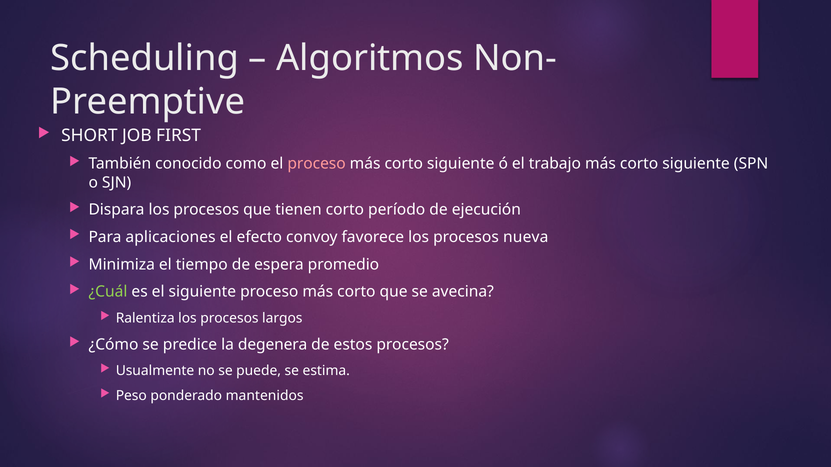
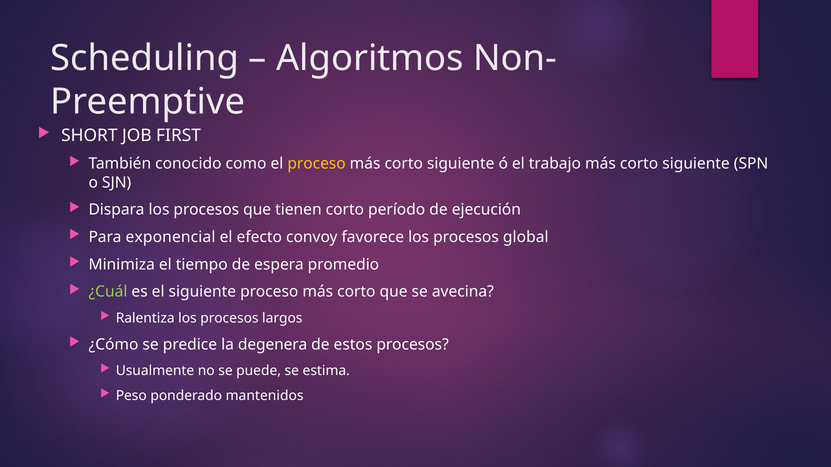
proceso colour: pink -> yellow (317, 164)
aplicaciones: aplicaciones -> exponencial (171, 237)
nueva: nueva -> global (526, 237)
